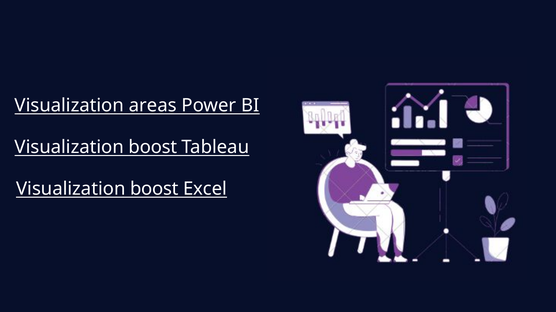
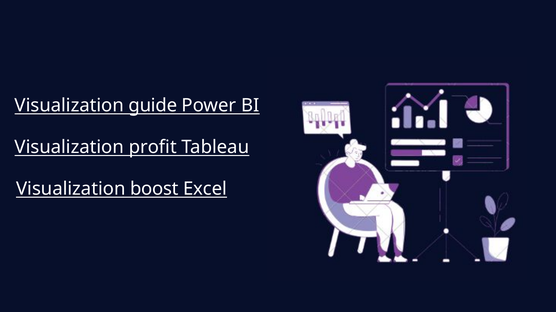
areas: areas -> guide (153, 106)
boost: boost -> profit (153, 148)
